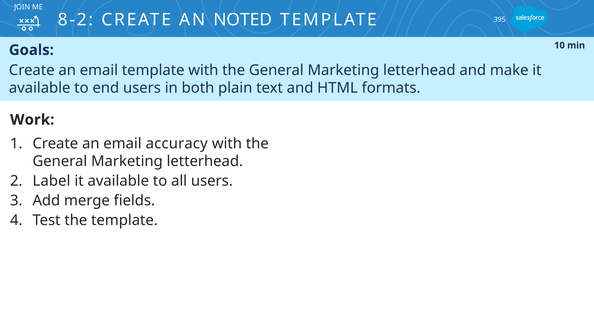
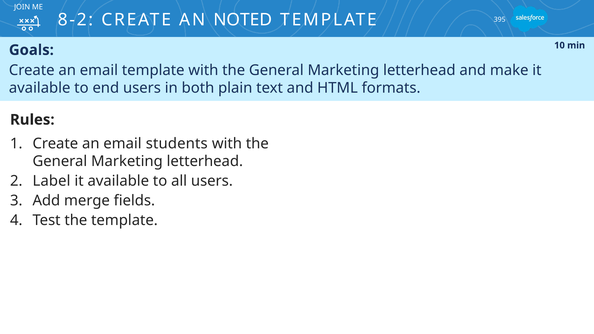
Work: Work -> Rules (32, 120)
accuracy: accuracy -> students (177, 144)
